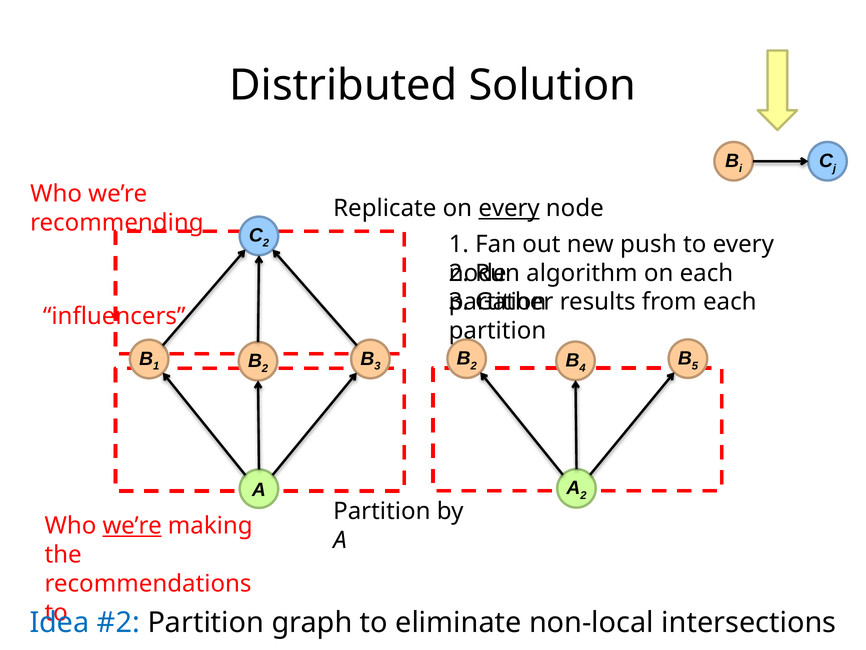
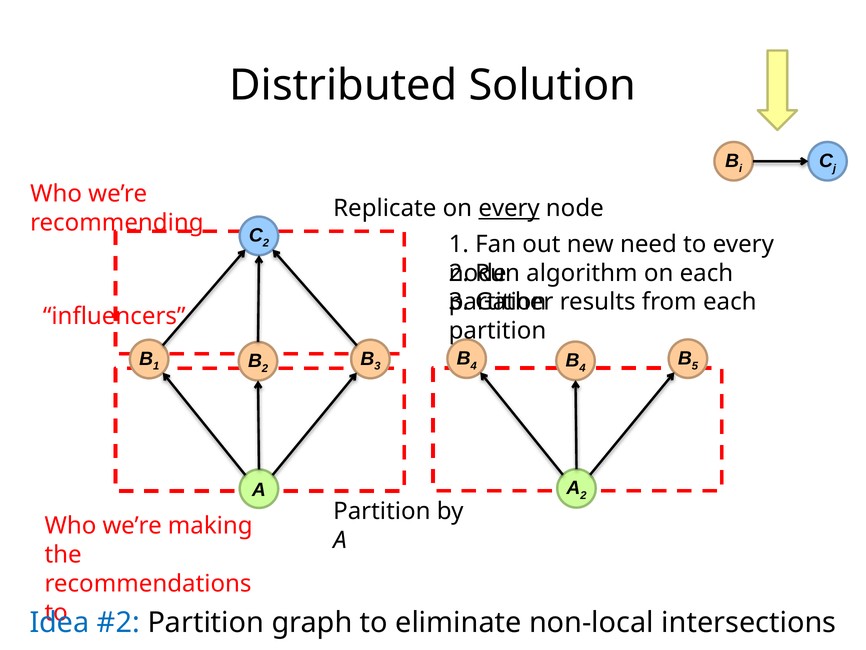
push: push -> need (648, 244)
2: 2 -> 4 (474, 366)
we’re underline: present -> none (132, 526)
